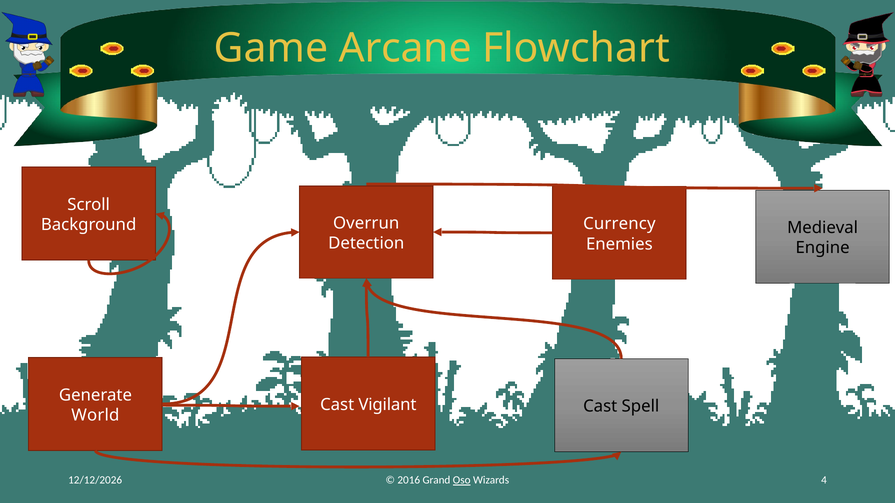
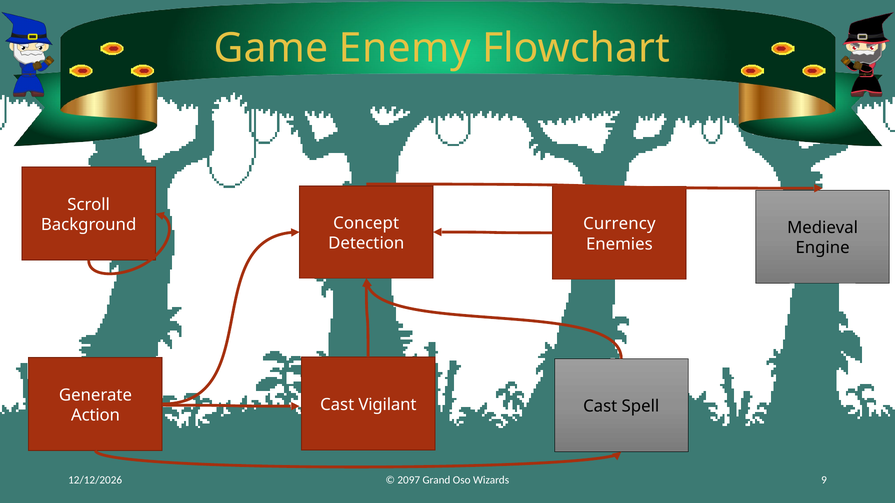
Arcane: Arcane -> Enemy (405, 48)
Overrun: Overrun -> Concept (366, 223)
World: World -> Action (96, 416)
2016: 2016 -> 2097 (409, 481)
Oso underline: present -> none (462, 481)
4: 4 -> 9 (824, 481)
